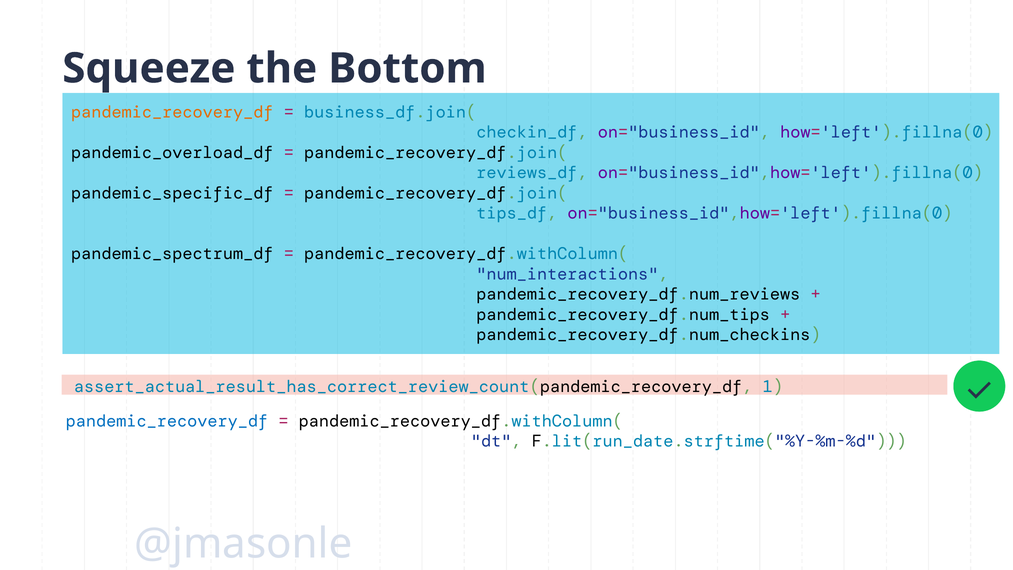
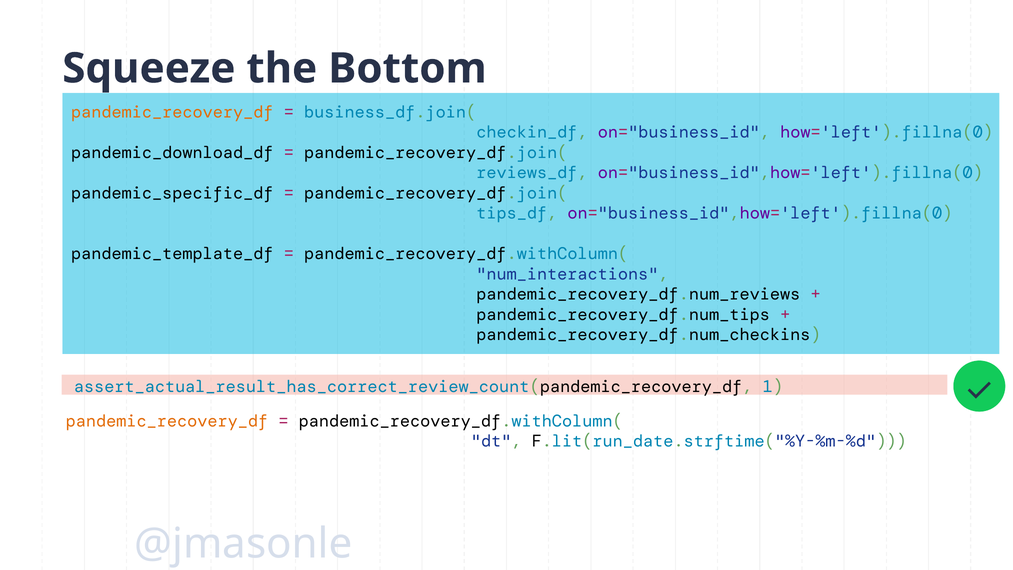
pandemic_overload_df: pandemic_overload_df -> pandemic_download_df (172, 152)
pandemic_spectrum_df: pandemic_spectrum_df -> pandemic_template_df (172, 254)
pandemic_recovery_df colour: blue -> orange (167, 421)
